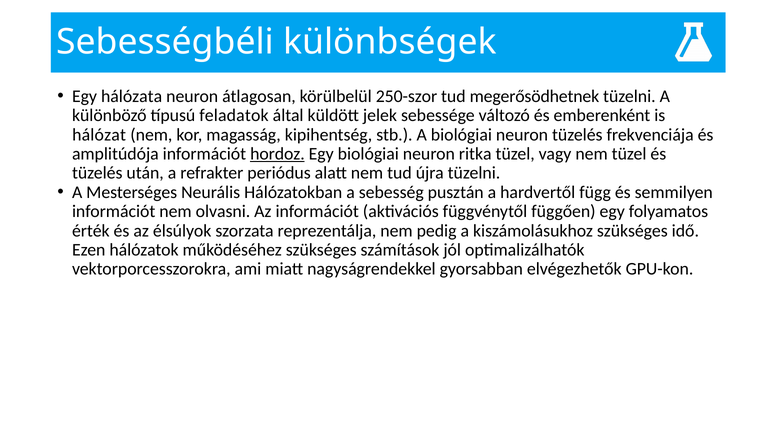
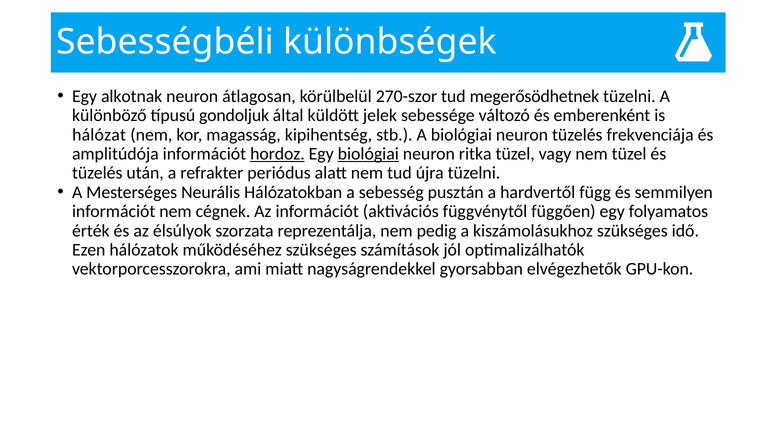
hálózata: hálózata -> alkotnak (132, 96)
250-szor: 250-szor -> 270-szor (406, 96)
feladatok: feladatok -> gondoljuk (234, 115)
biológiai underline: none -> present (368, 154)
olvasni: olvasni -> cégnek (223, 211)
